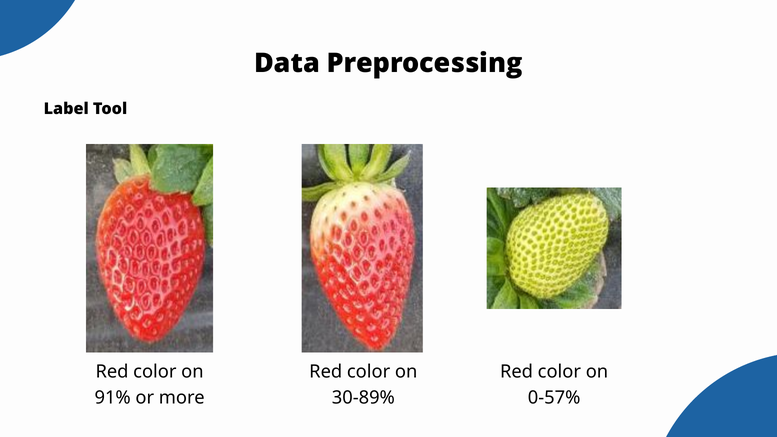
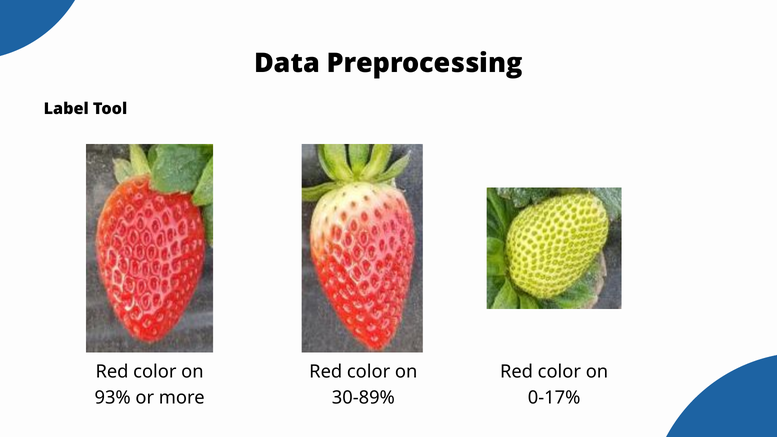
91%: 91% -> 93% (113, 398)
0-57%: 0-57% -> 0-17% (554, 398)
